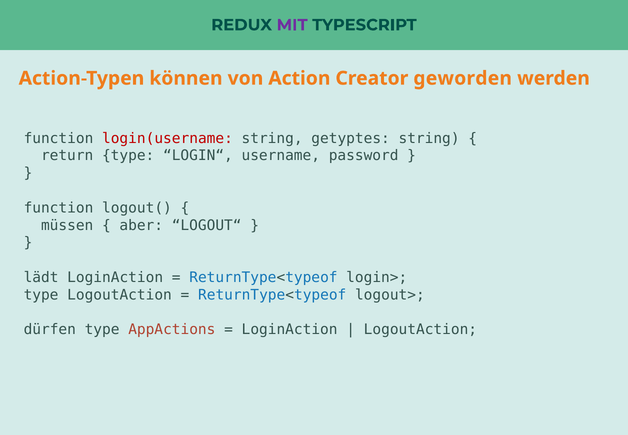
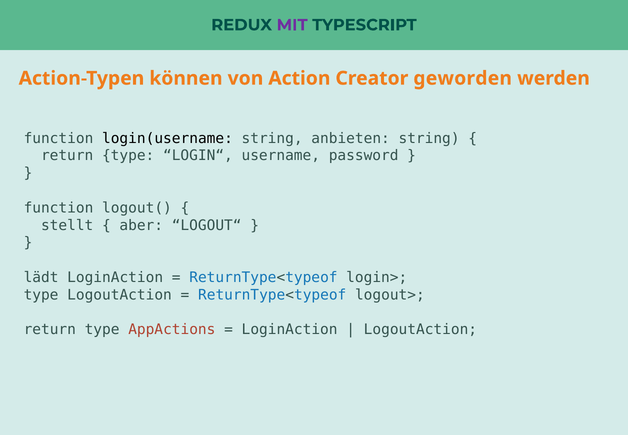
login(username colour: red -> black (167, 138)
getyptes: getyptes -> anbieten (351, 138)
müssen: müssen -> stellt (67, 225)
dürfen: dürfen -> return (50, 330)
